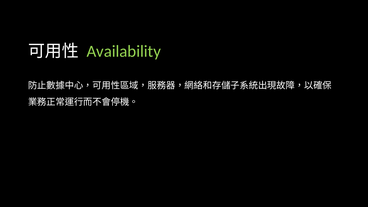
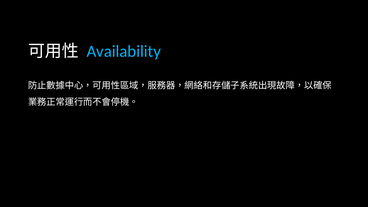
Availability colour: light green -> light blue (124, 51)
